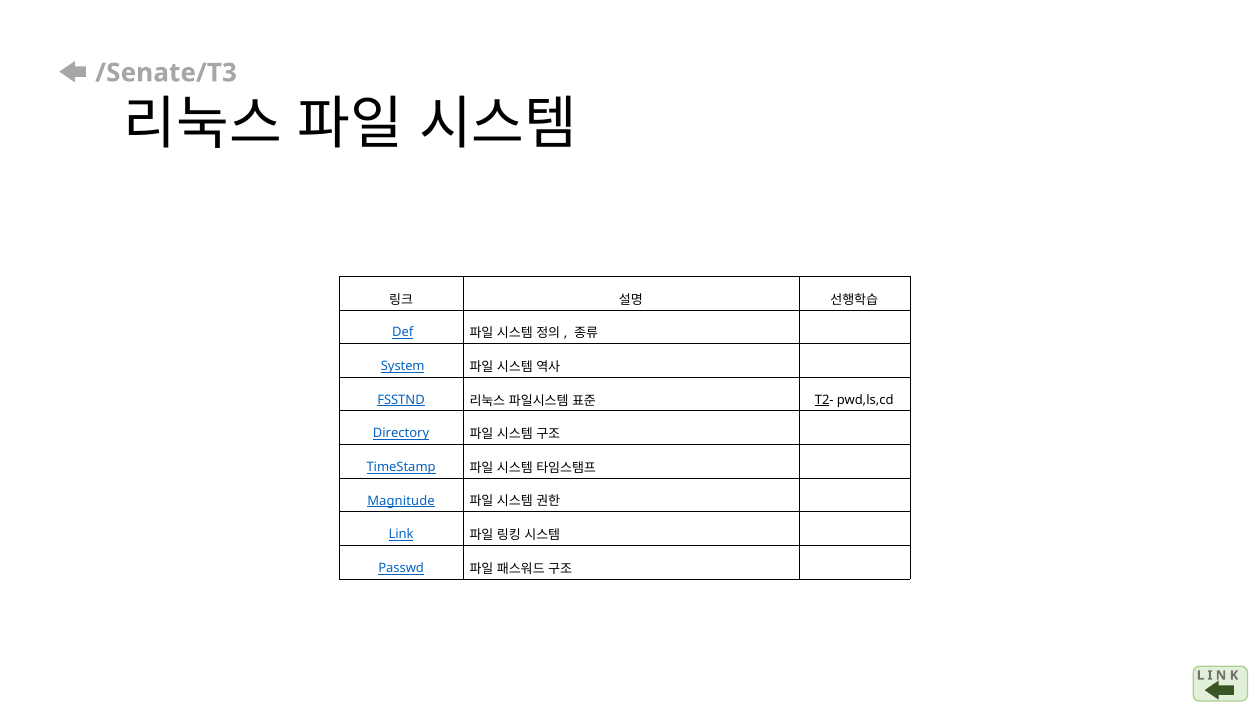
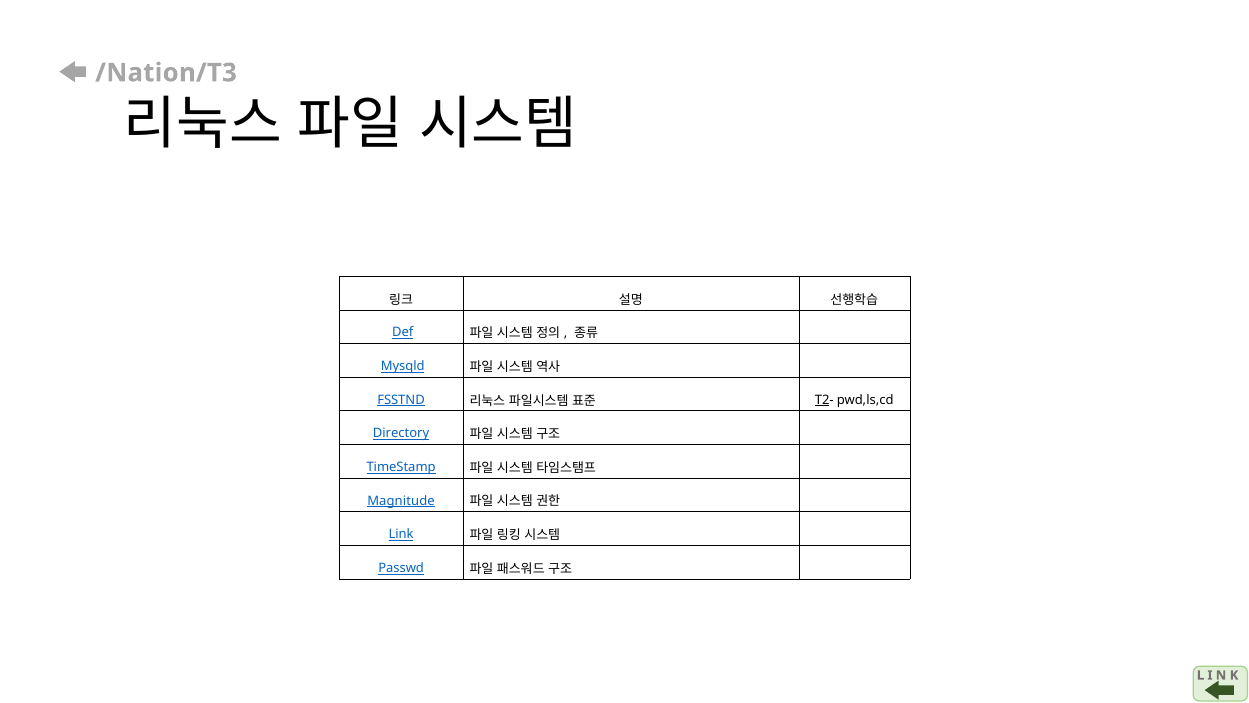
/Senate/T3: /Senate/T3 -> /Nation/T3 (166, 73)
System: System -> Mysqld (403, 366)
